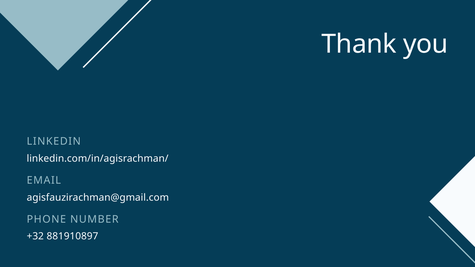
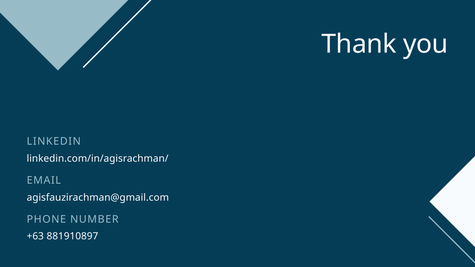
+32: +32 -> +63 (35, 237)
